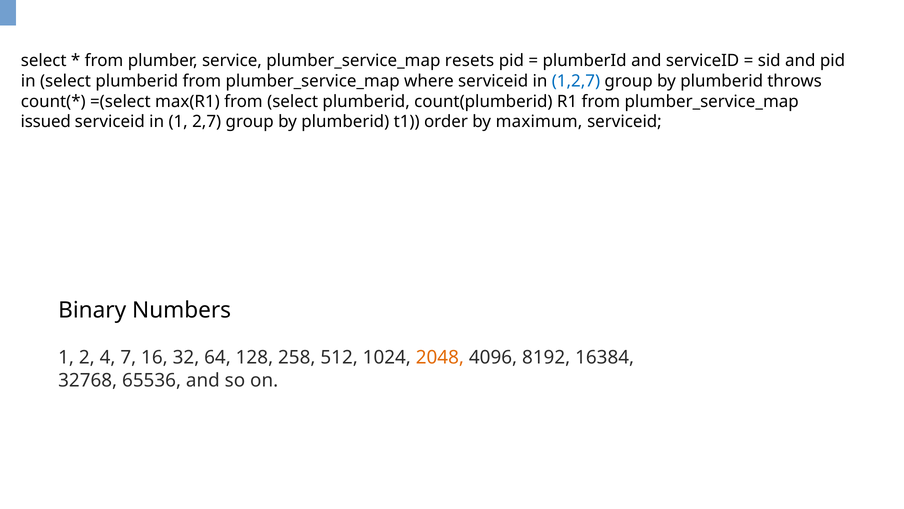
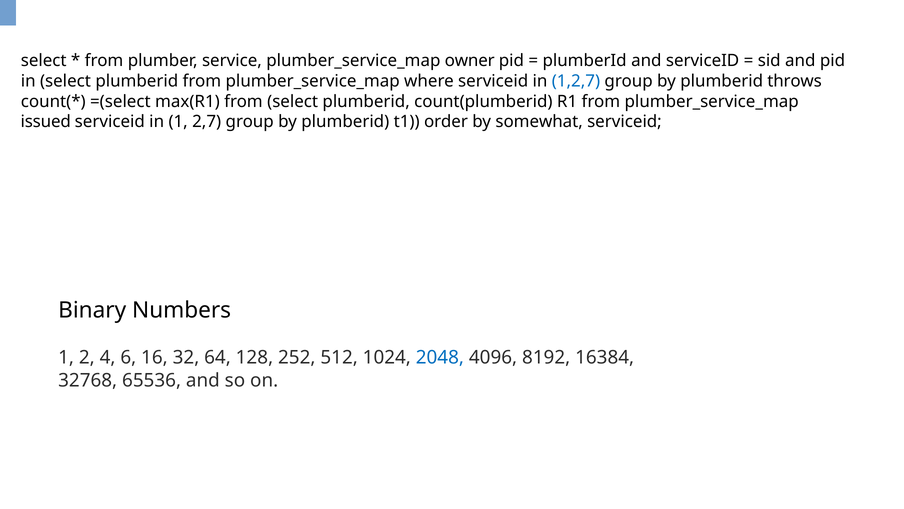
resets: resets -> owner (470, 61)
maximum: maximum -> somewhat (539, 122)
7: 7 -> 6 (128, 357)
258: 258 -> 252 (297, 357)
2048 colour: orange -> blue (440, 357)
